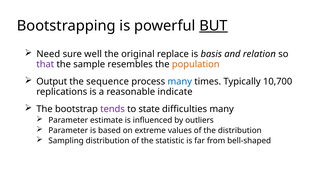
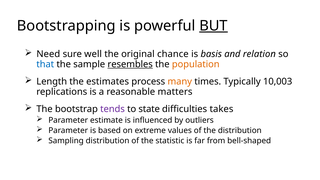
replace: replace -> chance (173, 54)
that colour: purple -> blue (45, 64)
resembles underline: none -> present (130, 64)
Output: Output -> Length (52, 82)
sequence: sequence -> estimates (108, 82)
many colour: blue -> orange (180, 82)
10,700: 10,700 -> 10,003 (278, 82)
indicate: indicate -> matters (175, 92)
difficulties many: many -> takes (222, 109)
